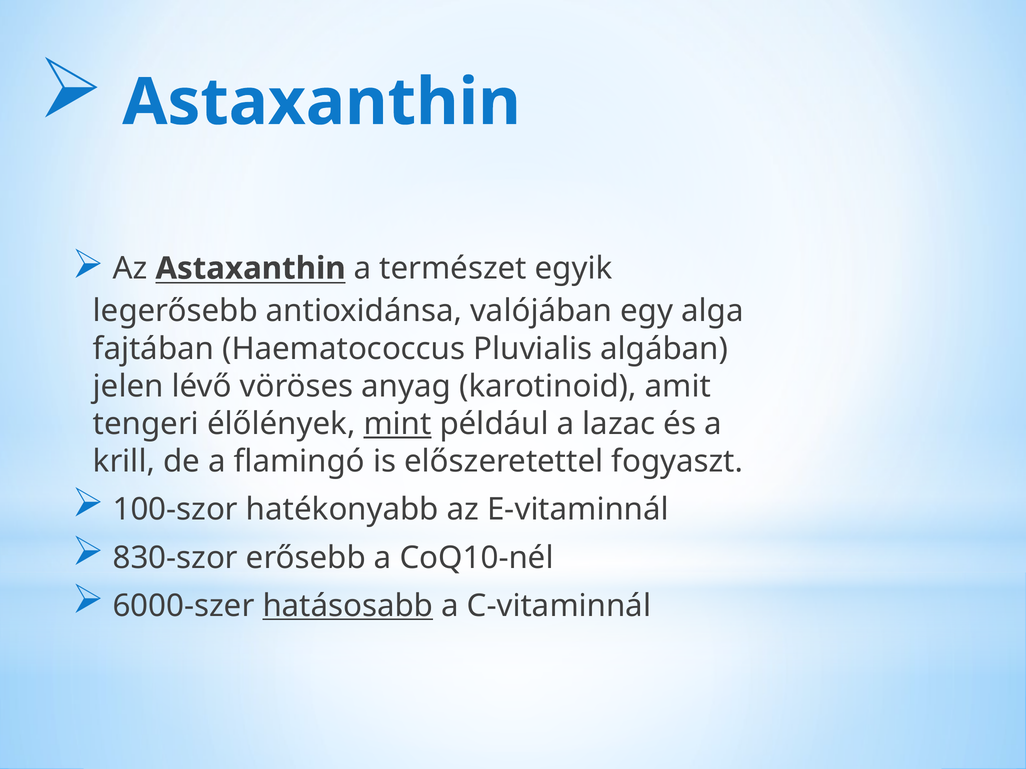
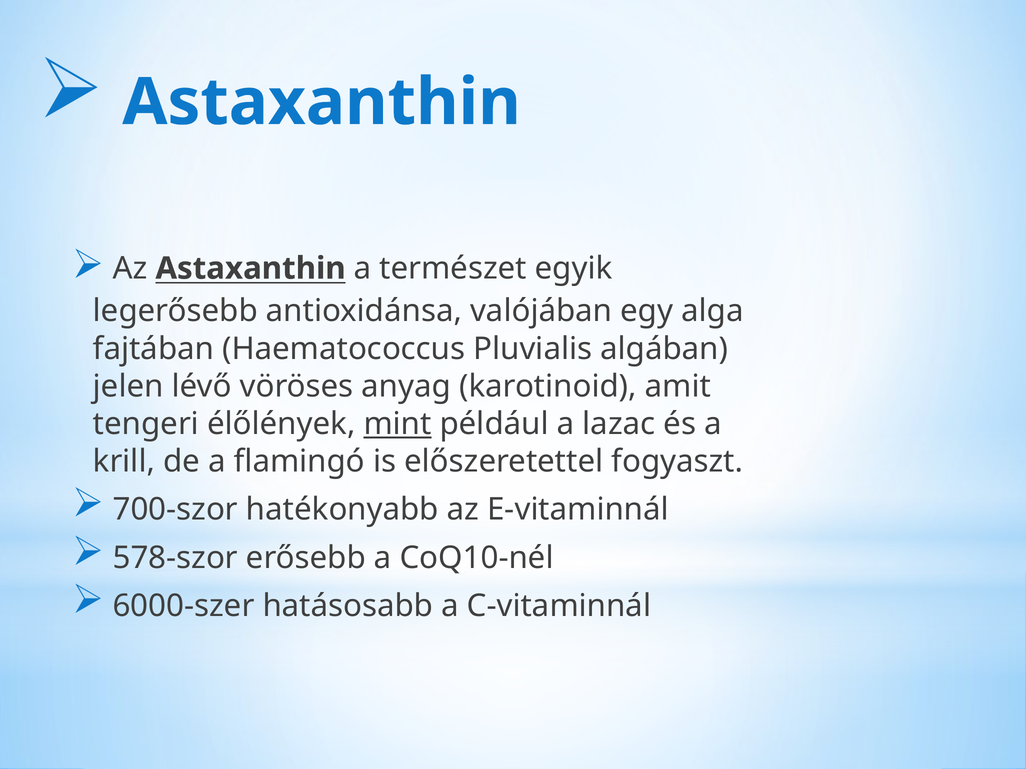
100-szor: 100-szor -> 700-szor (175, 510)
830-szor: 830-szor -> 578-szor (175, 558)
hatásosabb underline: present -> none (348, 606)
